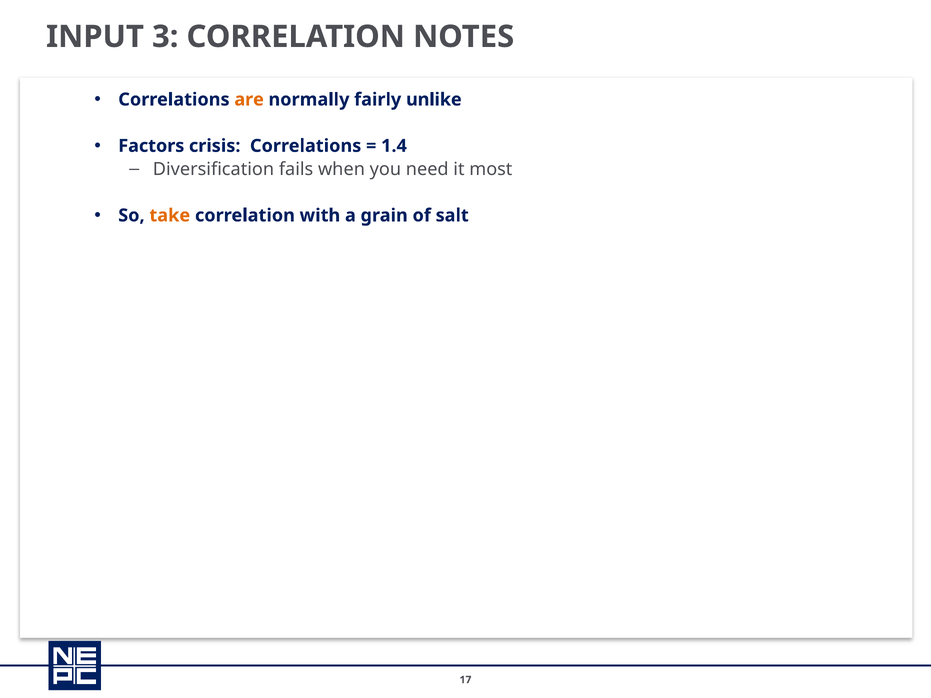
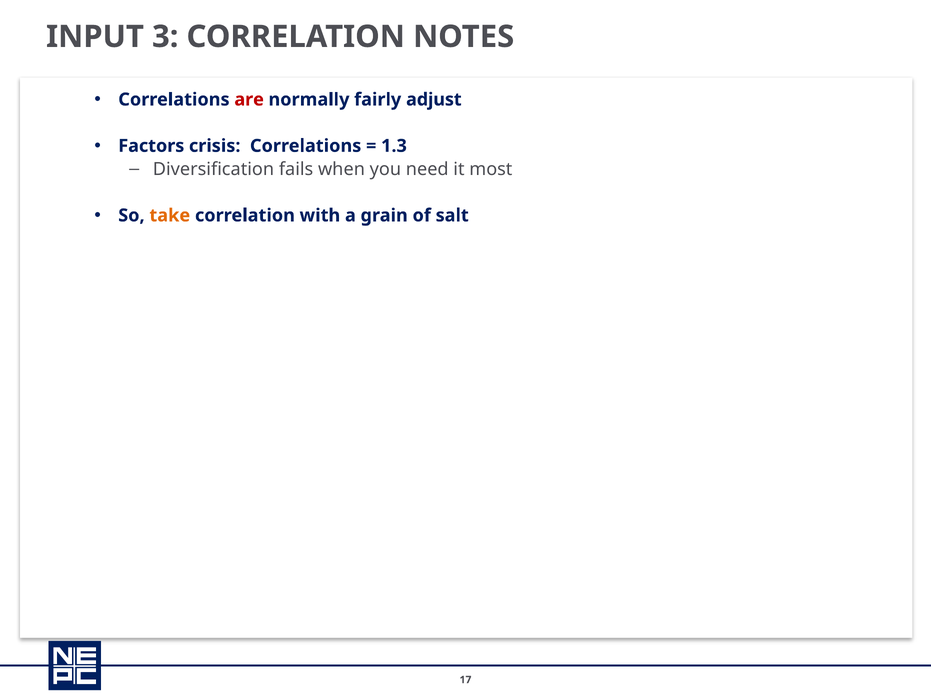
are colour: orange -> red (249, 100)
unlike: unlike -> adjust (434, 100)
1.4: 1.4 -> 1.3 (394, 146)
